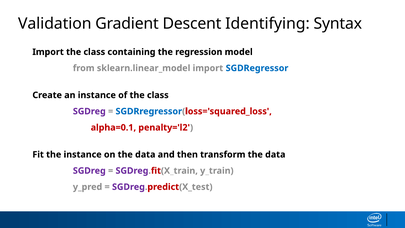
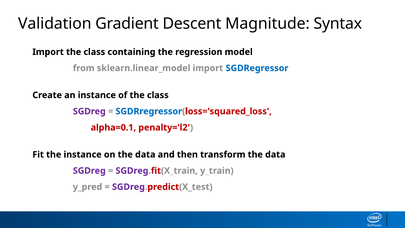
Identifying: Identifying -> Magnitude (268, 24)
